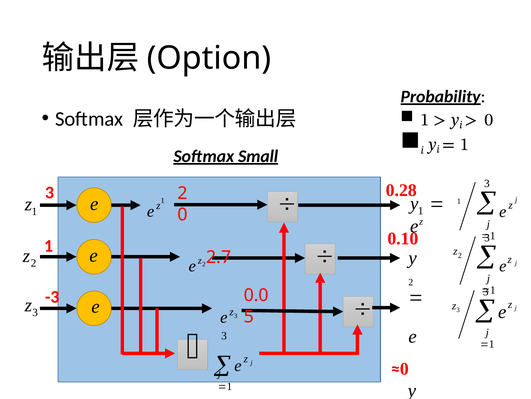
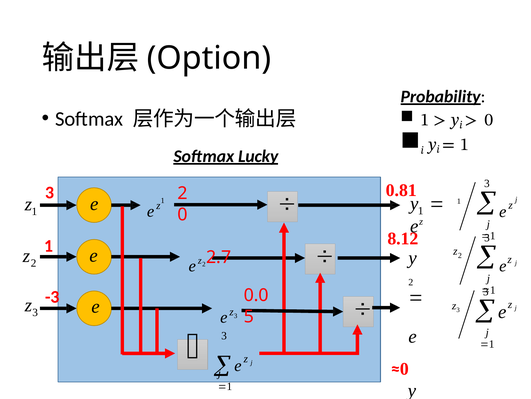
Small: Small -> Lucky (258, 156)
0.28: 0.28 -> 0.81 (401, 190)
0.10: 0.10 -> 8.12 (403, 238)
